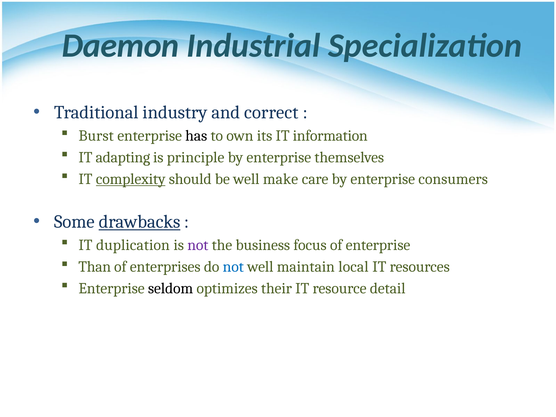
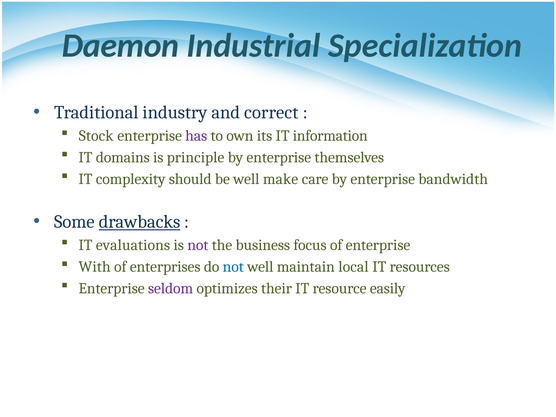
Burst: Burst -> Stock (96, 136)
has colour: black -> purple (196, 136)
adapting: adapting -> domains (123, 157)
complexity underline: present -> none (131, 179)
consumers: consumers -> bandwidth (453, 179)
duplication: duplication -> evaluations (133, 245)
Than: Than -> With (95, 267)
seldom colour: black -> purple (171, 288)
detail: detail -> easily (388, 288)
